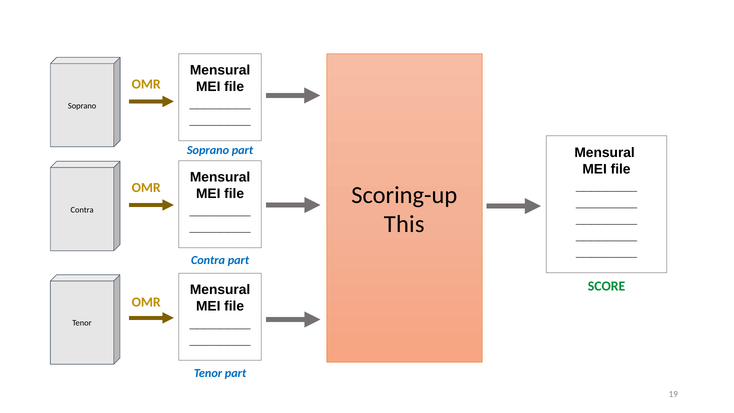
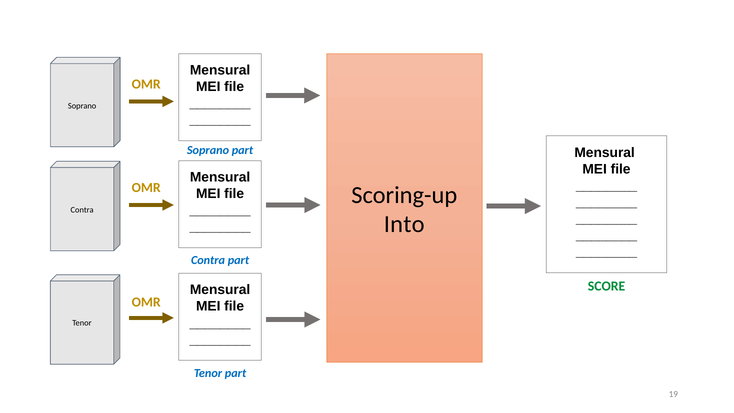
This: This -> Into (404, 224)
